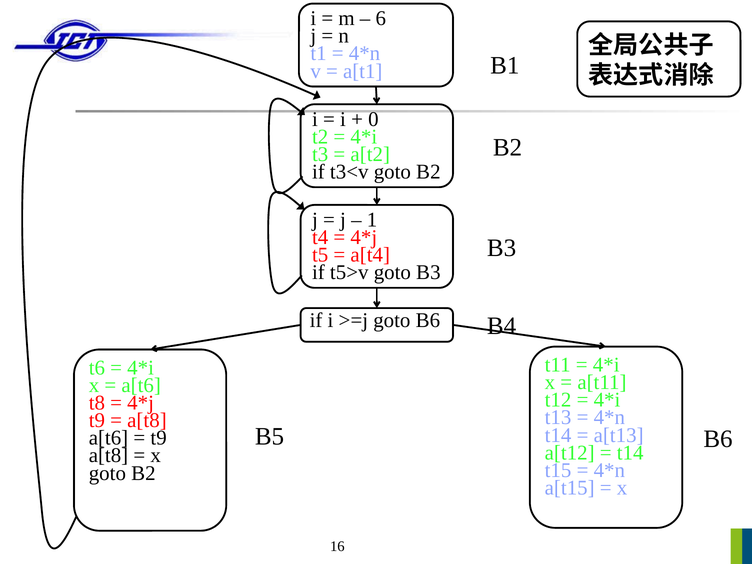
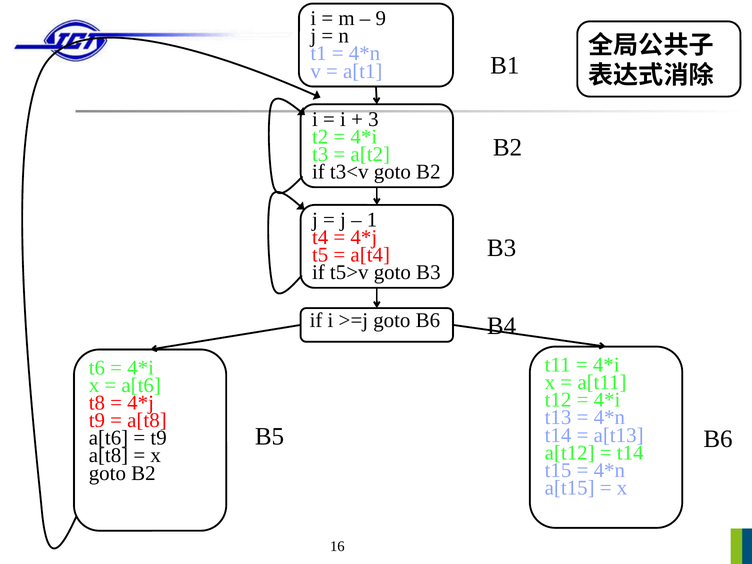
6: 6 -> 9 (381, 18)
0: 0 -> 3 (373, 119)
